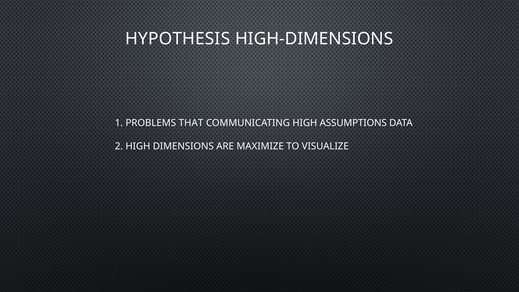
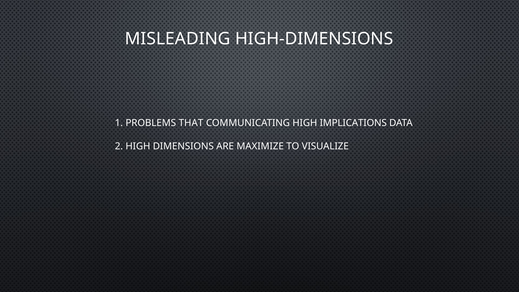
HYPOTHESIS: HYPOTHESIS -> MISLEADING (178, 39)
ASSUMPTIONS: ASSUMPTIONS -> IMPLICATIONS (353, 123)
